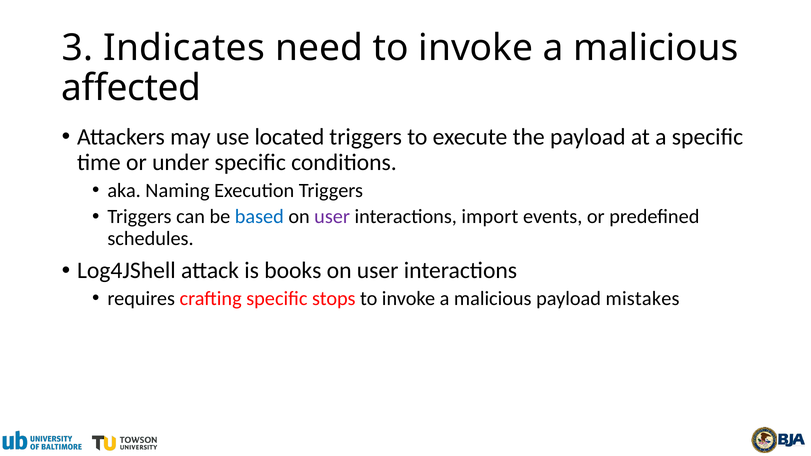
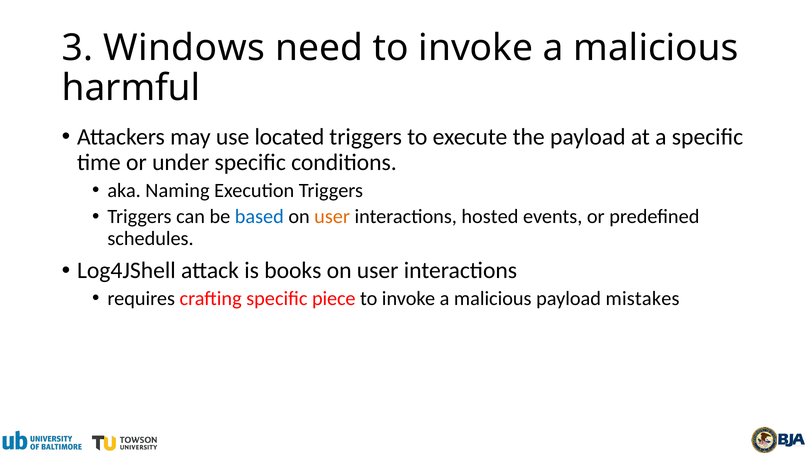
Indicates: Indicates -> Windows (184, 48)
affected: affected -> harmful (131, 88)
user colour: purple -> orange (332, 217)
import: import -> hosted (490, 217)
stops: stops -> piece (334, 299)
